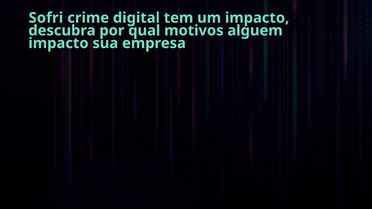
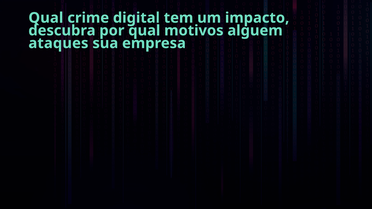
Sofri: Sofri -> Qual (46, 18)
impacto: impacto -> ataques (58, 43)
